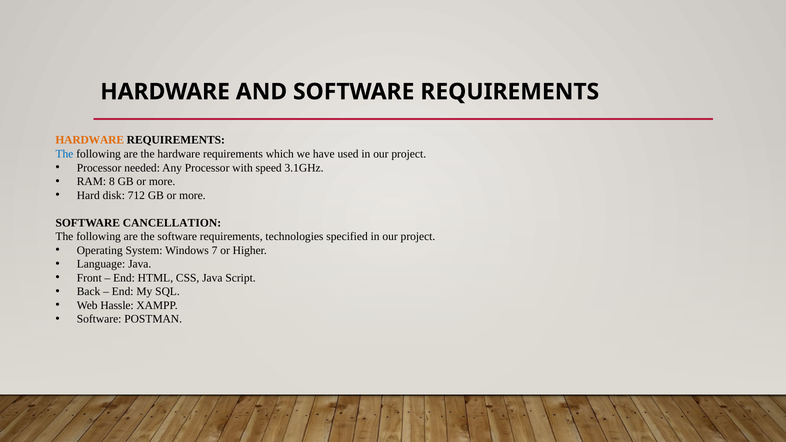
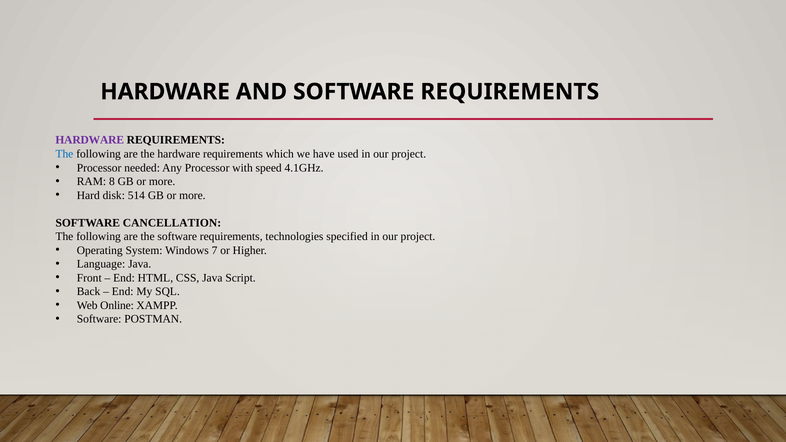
HARDWARE colour: orange -> purple (90, 140)
3.1GHz: 3.1GHz -> 4.1GHz (304, 168)
712: 712 -> 514 (136, 195)
Hassle: Hassle -> Online (117, 305)
